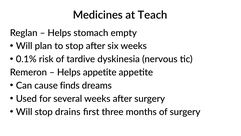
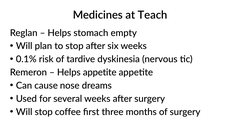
finds: finds -> nose (70, 85)
drains: drains -> coffee (68, 112)
